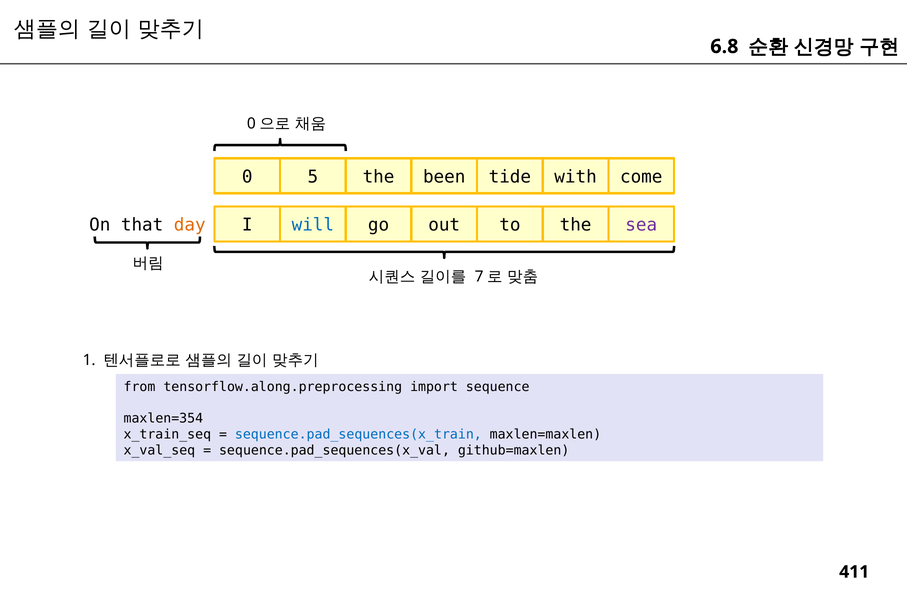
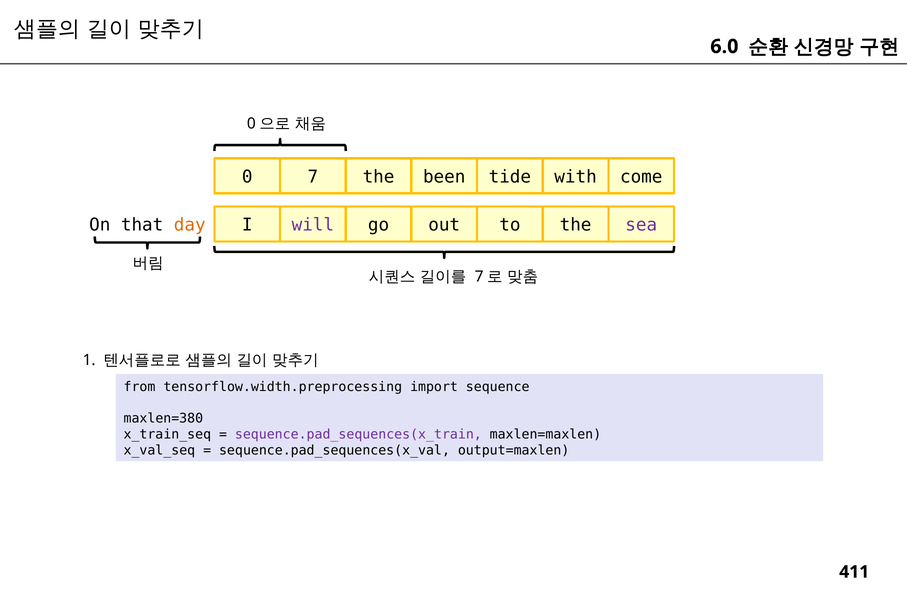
6.8: 6.8 -> 6.0 (724, 46)
5: 5 -> 7 (313, 177)
will colour: blue -> purple (313, 225)
tensorflow.along.preprocessing: tensorflow.along.preprocessing -> tensorflow.width.preprocessing (283, 387)
maxlen=354: maxlen=354 -> maxlen=380 (163, 418)
sequence.pad_sequences(x_train colour: blue -> purple (358, 434)
github=maxlen: github=maxlen -> output=maxlen (514, 450)
